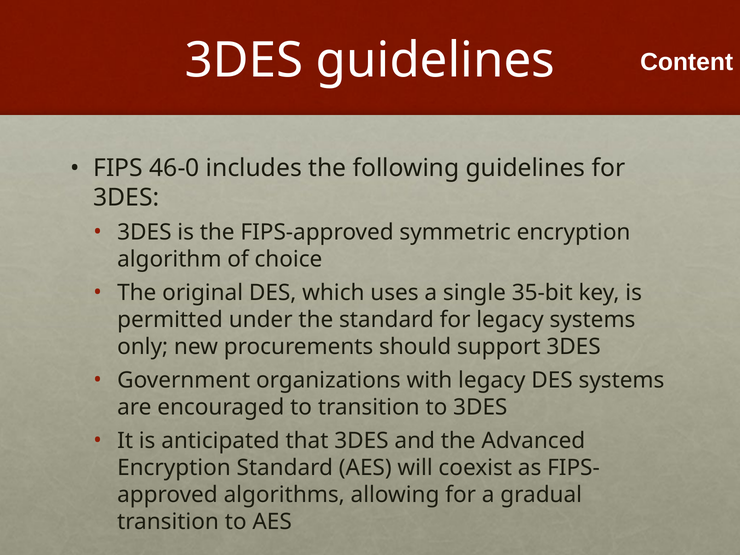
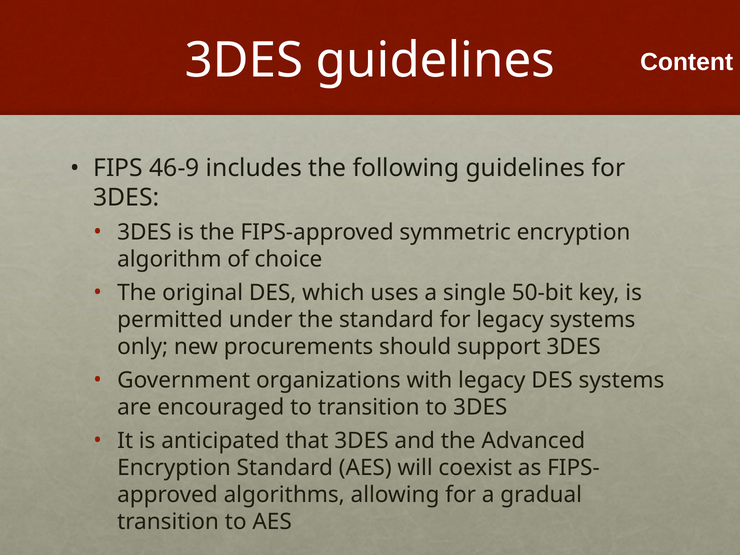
46-0: 46-0 -> 46-9 (174, 168)
35-bit: 35-bit -> 50-bit (542, 293)
